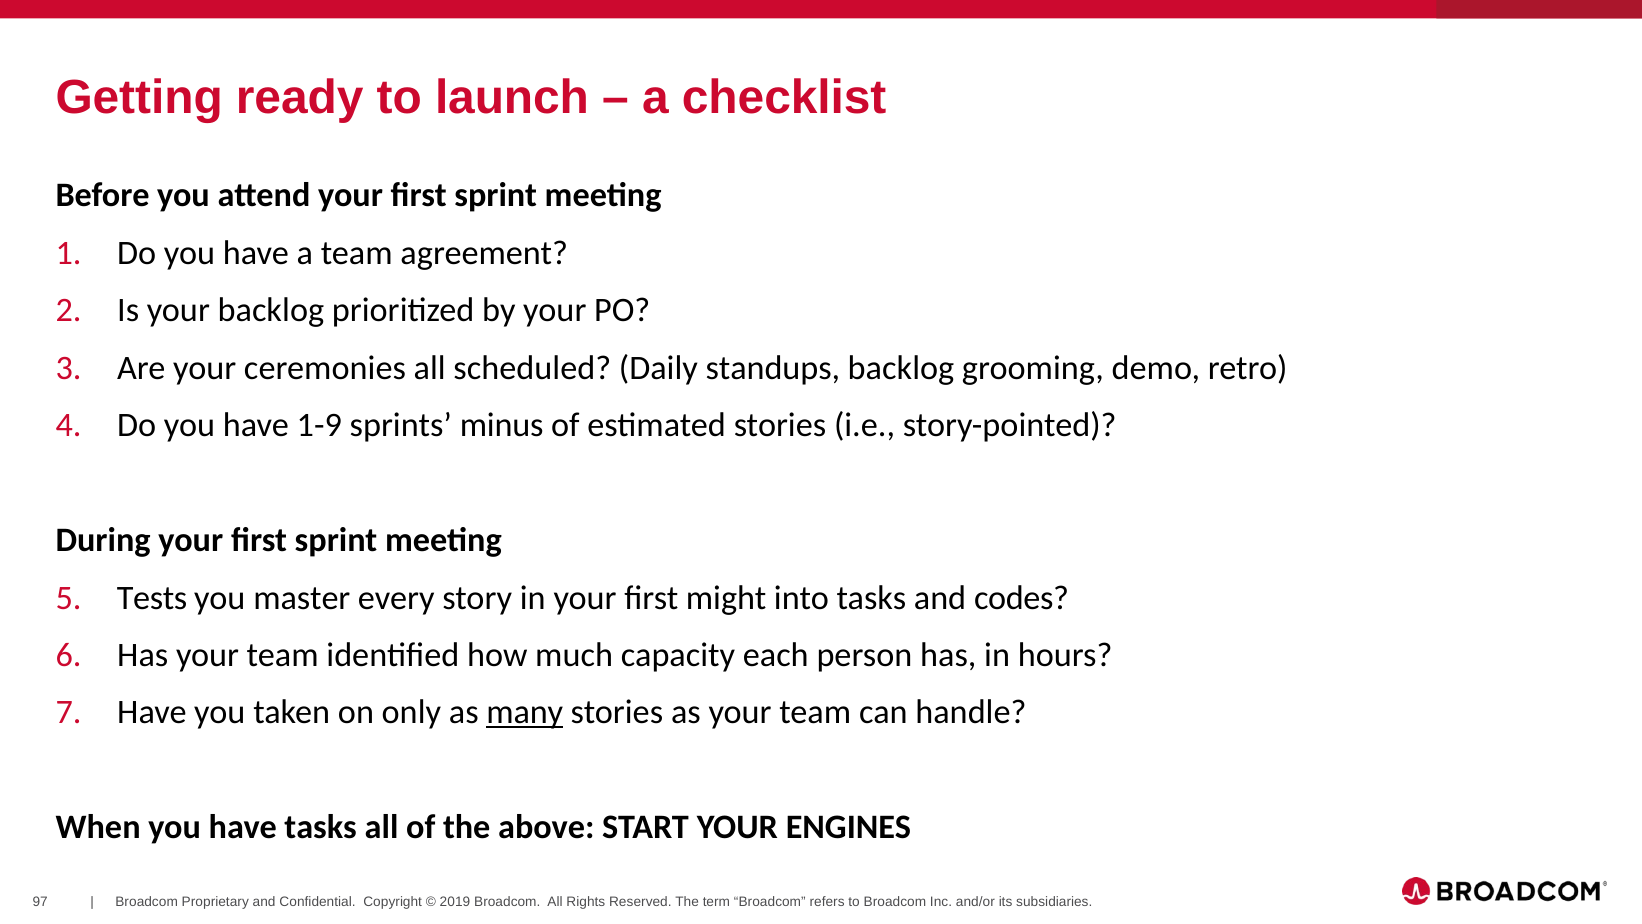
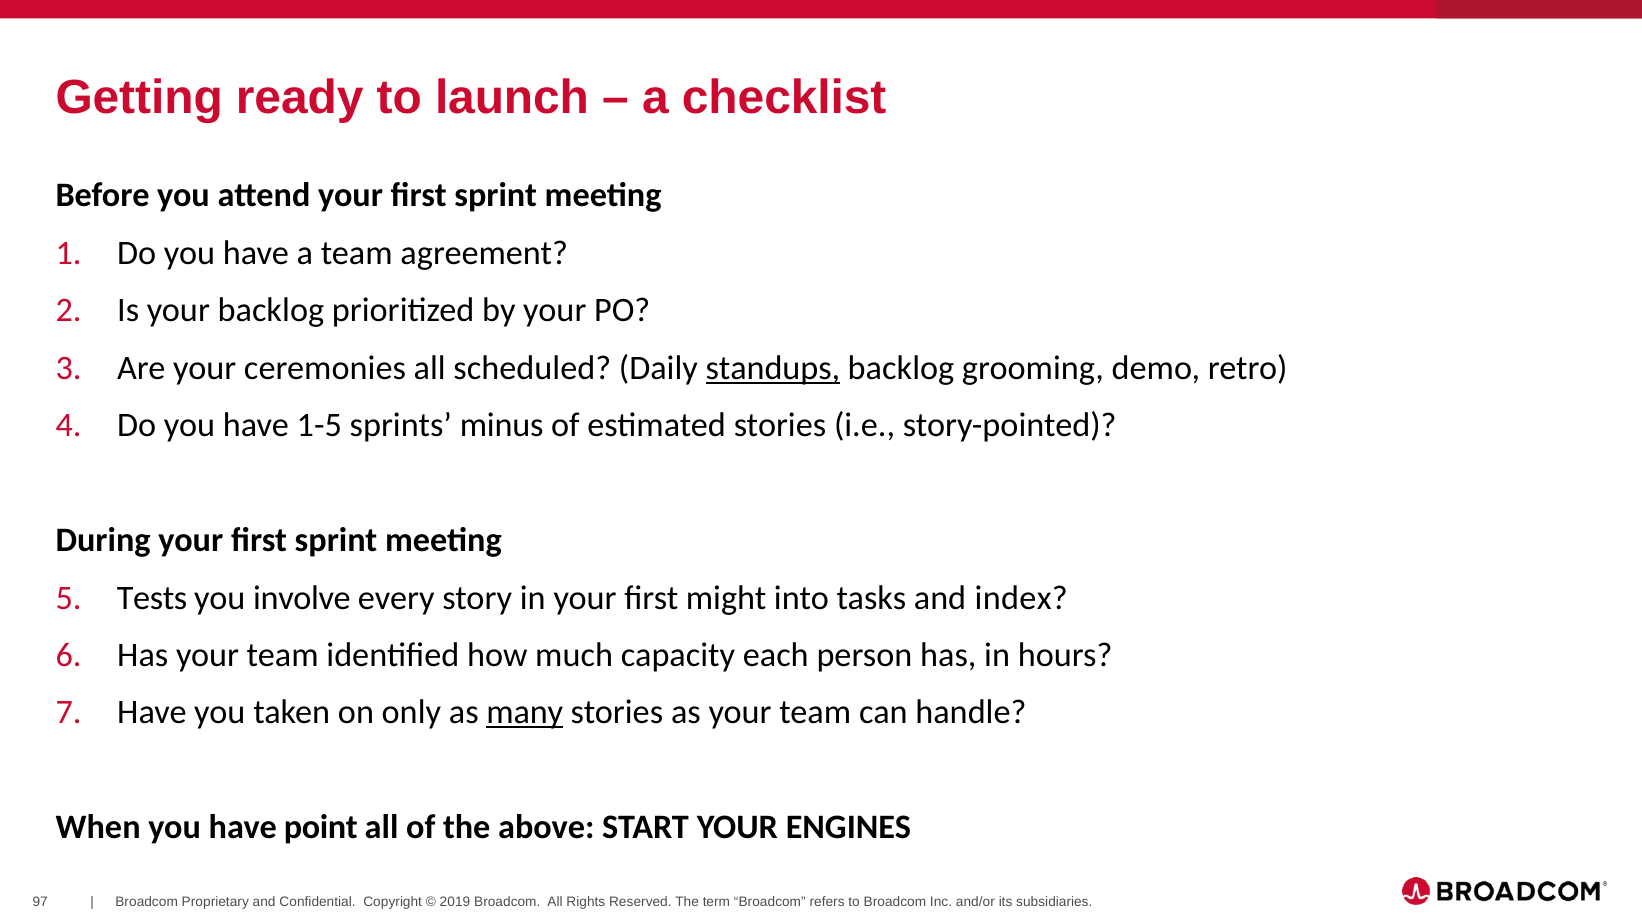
standups underline: none -> present (773, 368)
1-9: 1-9 -> 1-5 (319, 425)
master: master -> involve (302, 597)
codes: codes -> index (1021, 597)
have tasks: tasks -> point (321, 827)
